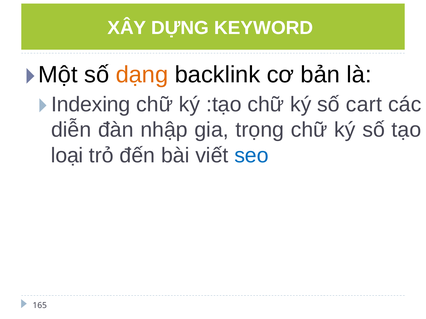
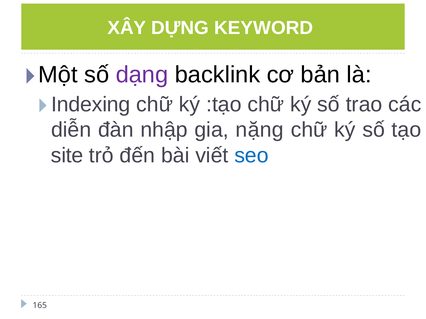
dạng colour: orange -> purple (142, 75)
cart: cart -> trao (364, 105)
trọng: trọng -> nặng (260, 130)
loại: loại -> site (67, 156)
